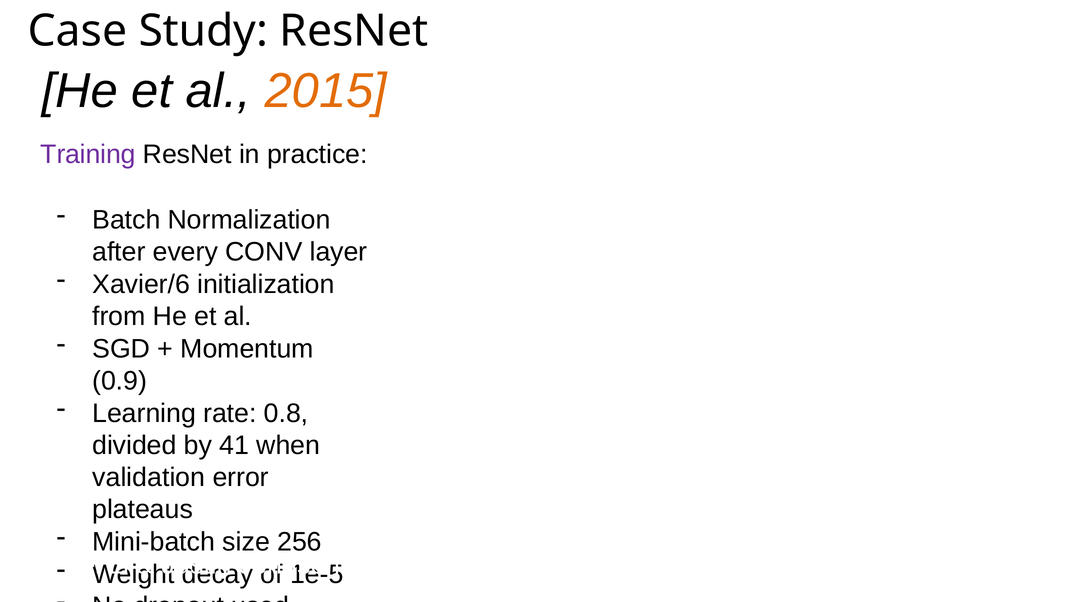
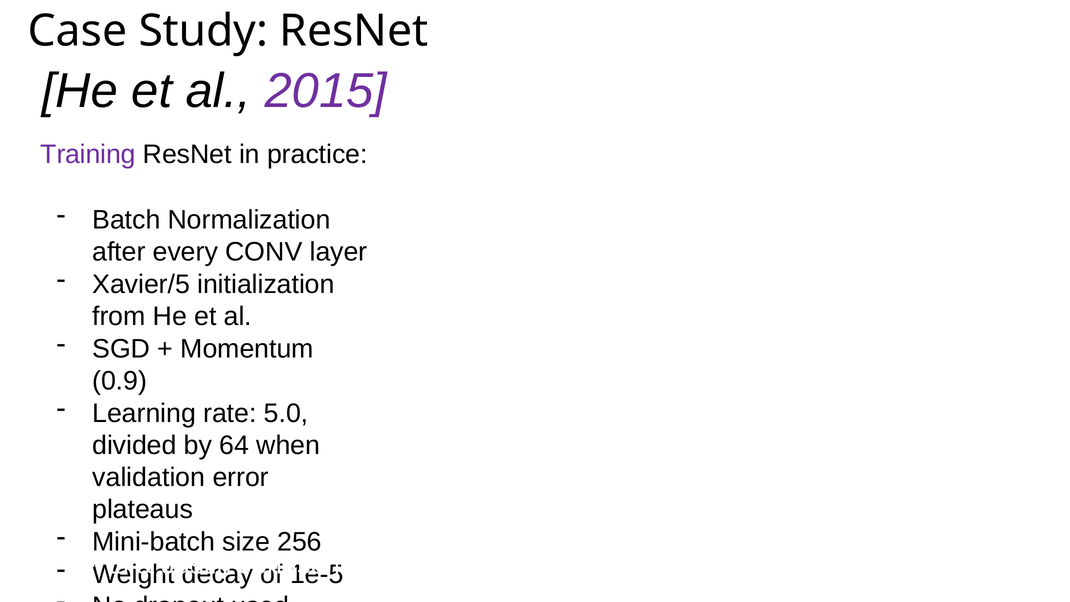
2015 colour: orange -> purple (326, 91)
Xavier/6: Xavier/6 -> Xavier/5 (141, 284)
0.8: 0.8 -> 5.0 (286, 413)
41: 41 -> 64 (234, 445)
